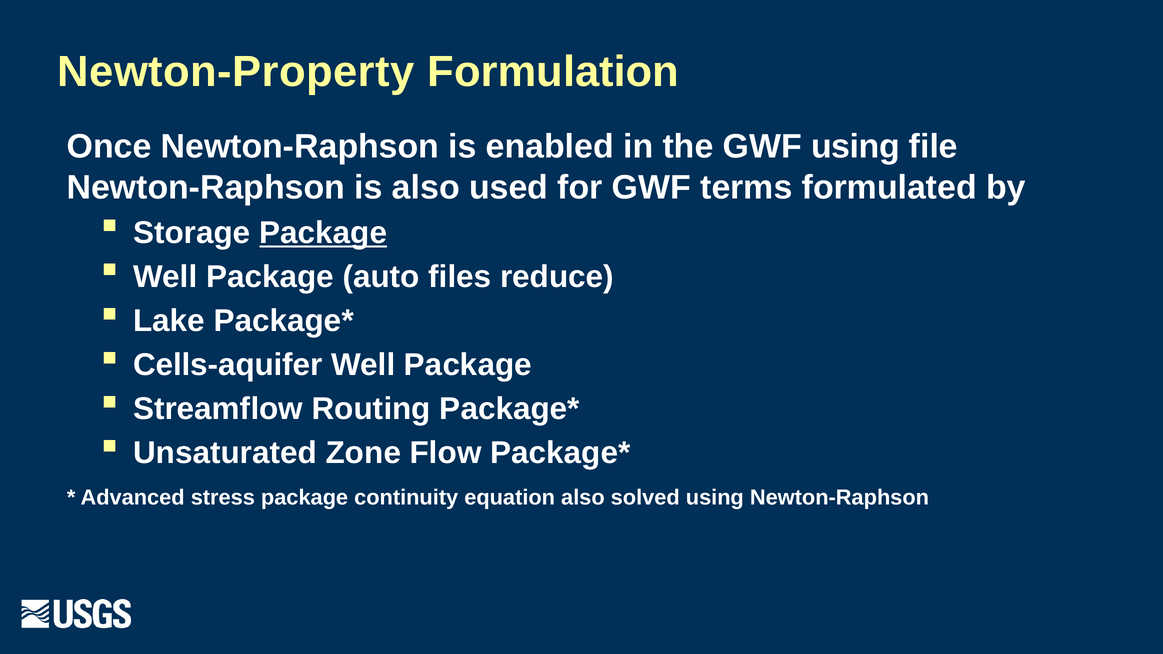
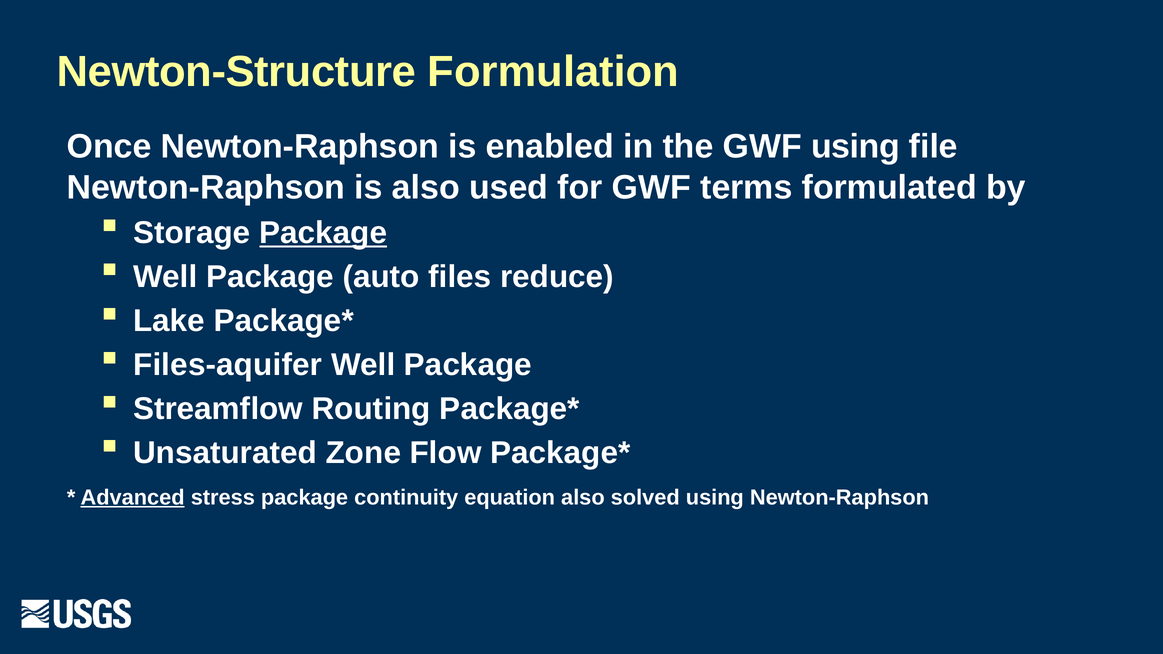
Newton-Property: Newton-Property -> Newton-Structure (236, 72)
Cells-aquifer: Cells-aquifer -> Files-aquifer (228, 365)
Advanced underline: none -> present (133, 498)
